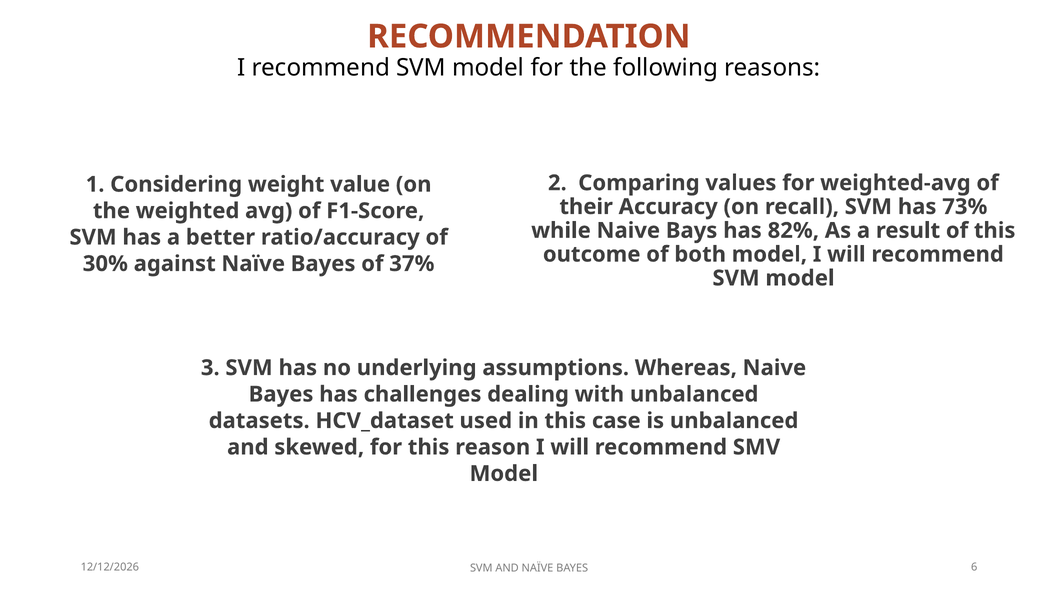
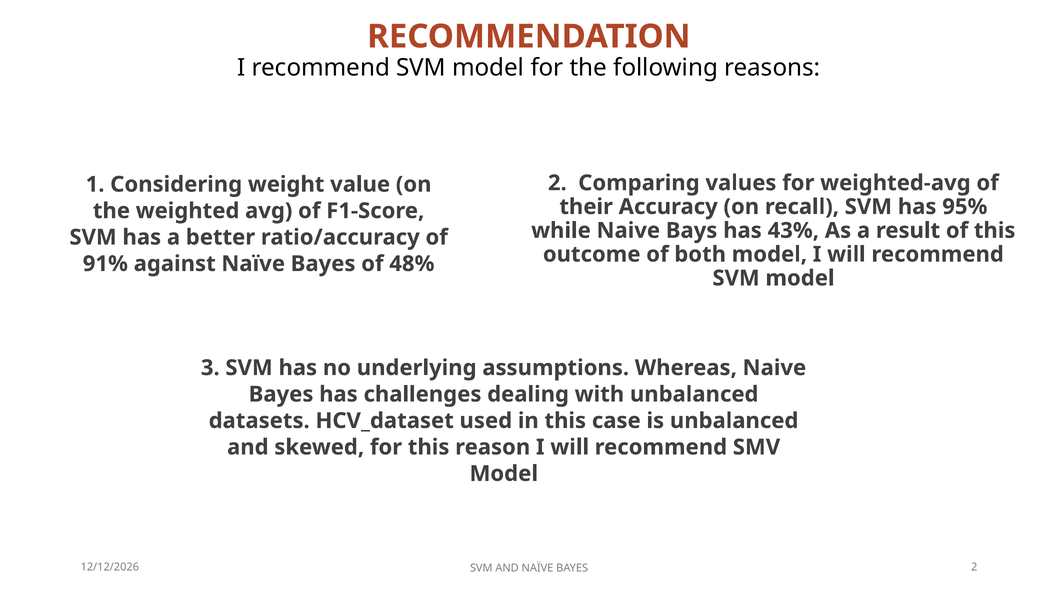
73%: 73% -> 95% (965, 207)
82%: 82% -> 43% (793, 231)
30%: 30% -> 91% (105, 264)
37%: 37% -> 48% (412, 264)
BAYES 6: 6 -> 2 (974, 567)
